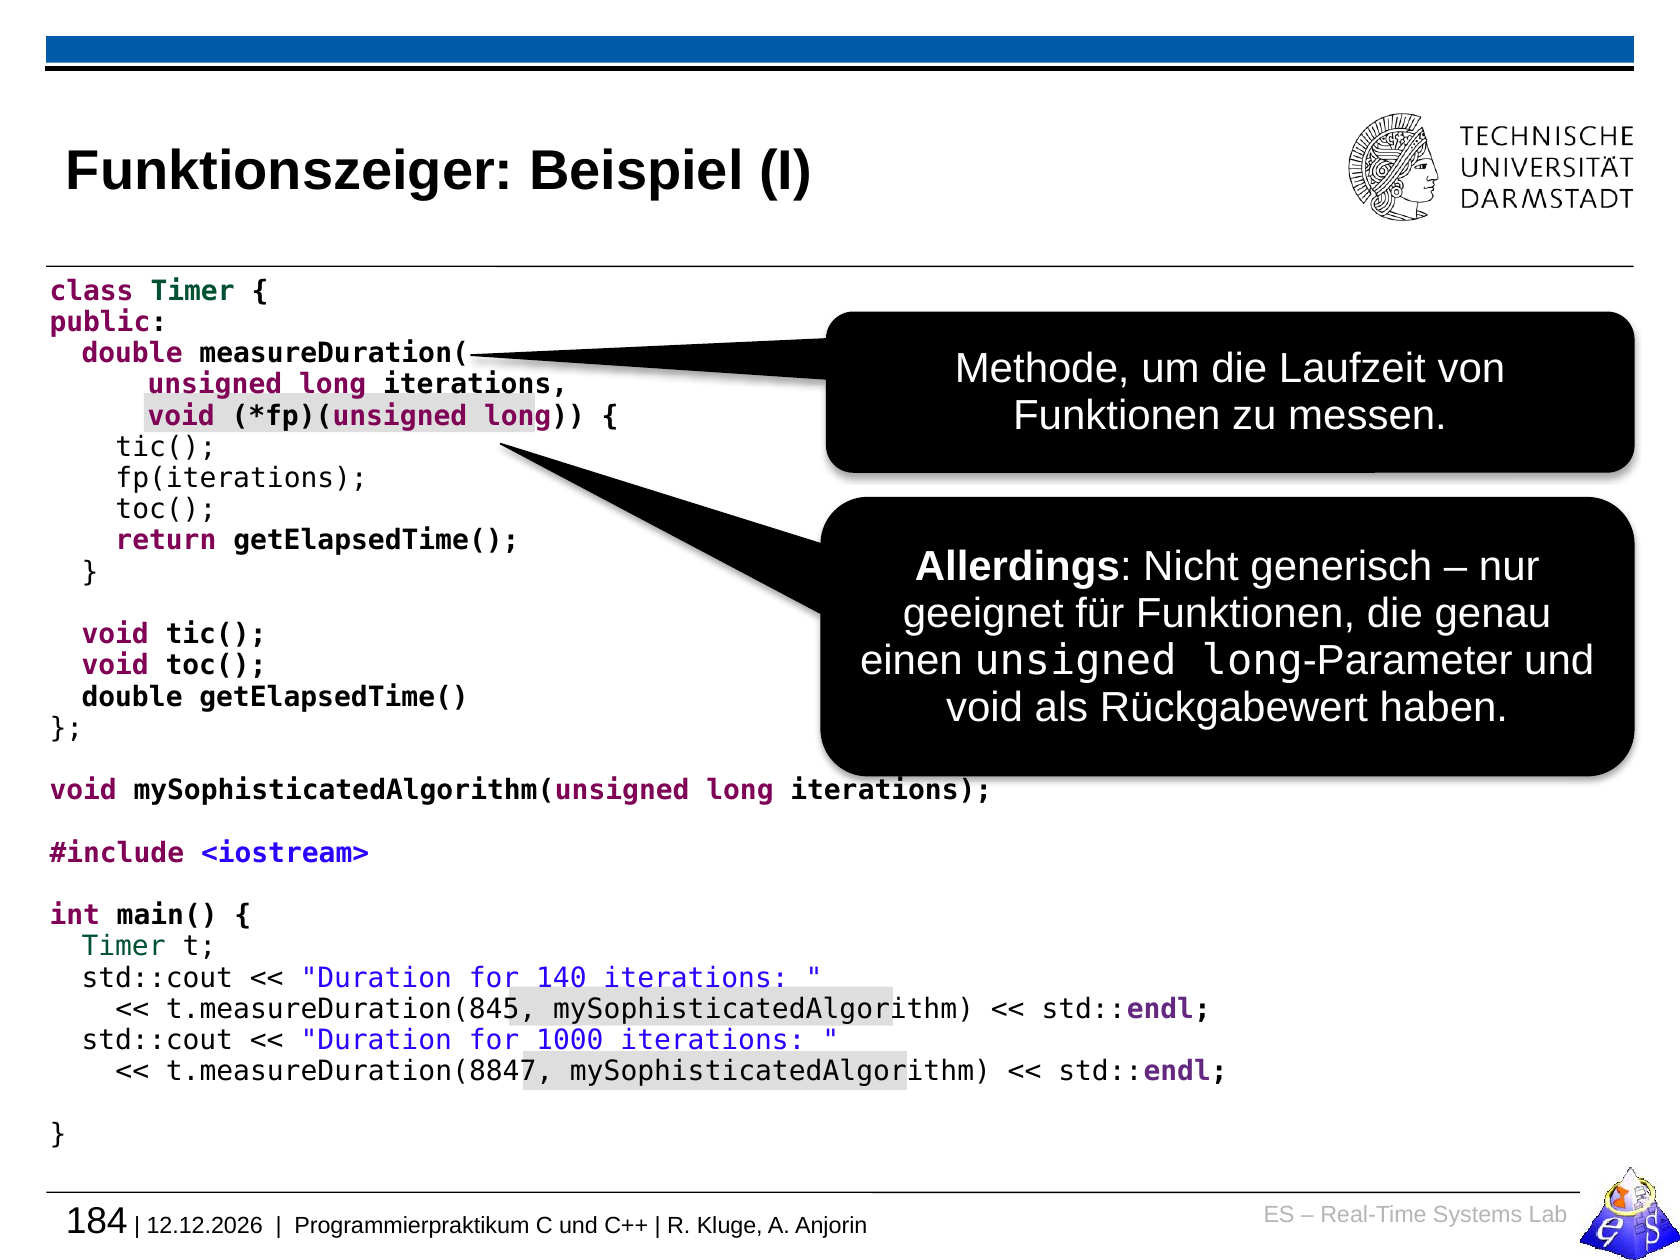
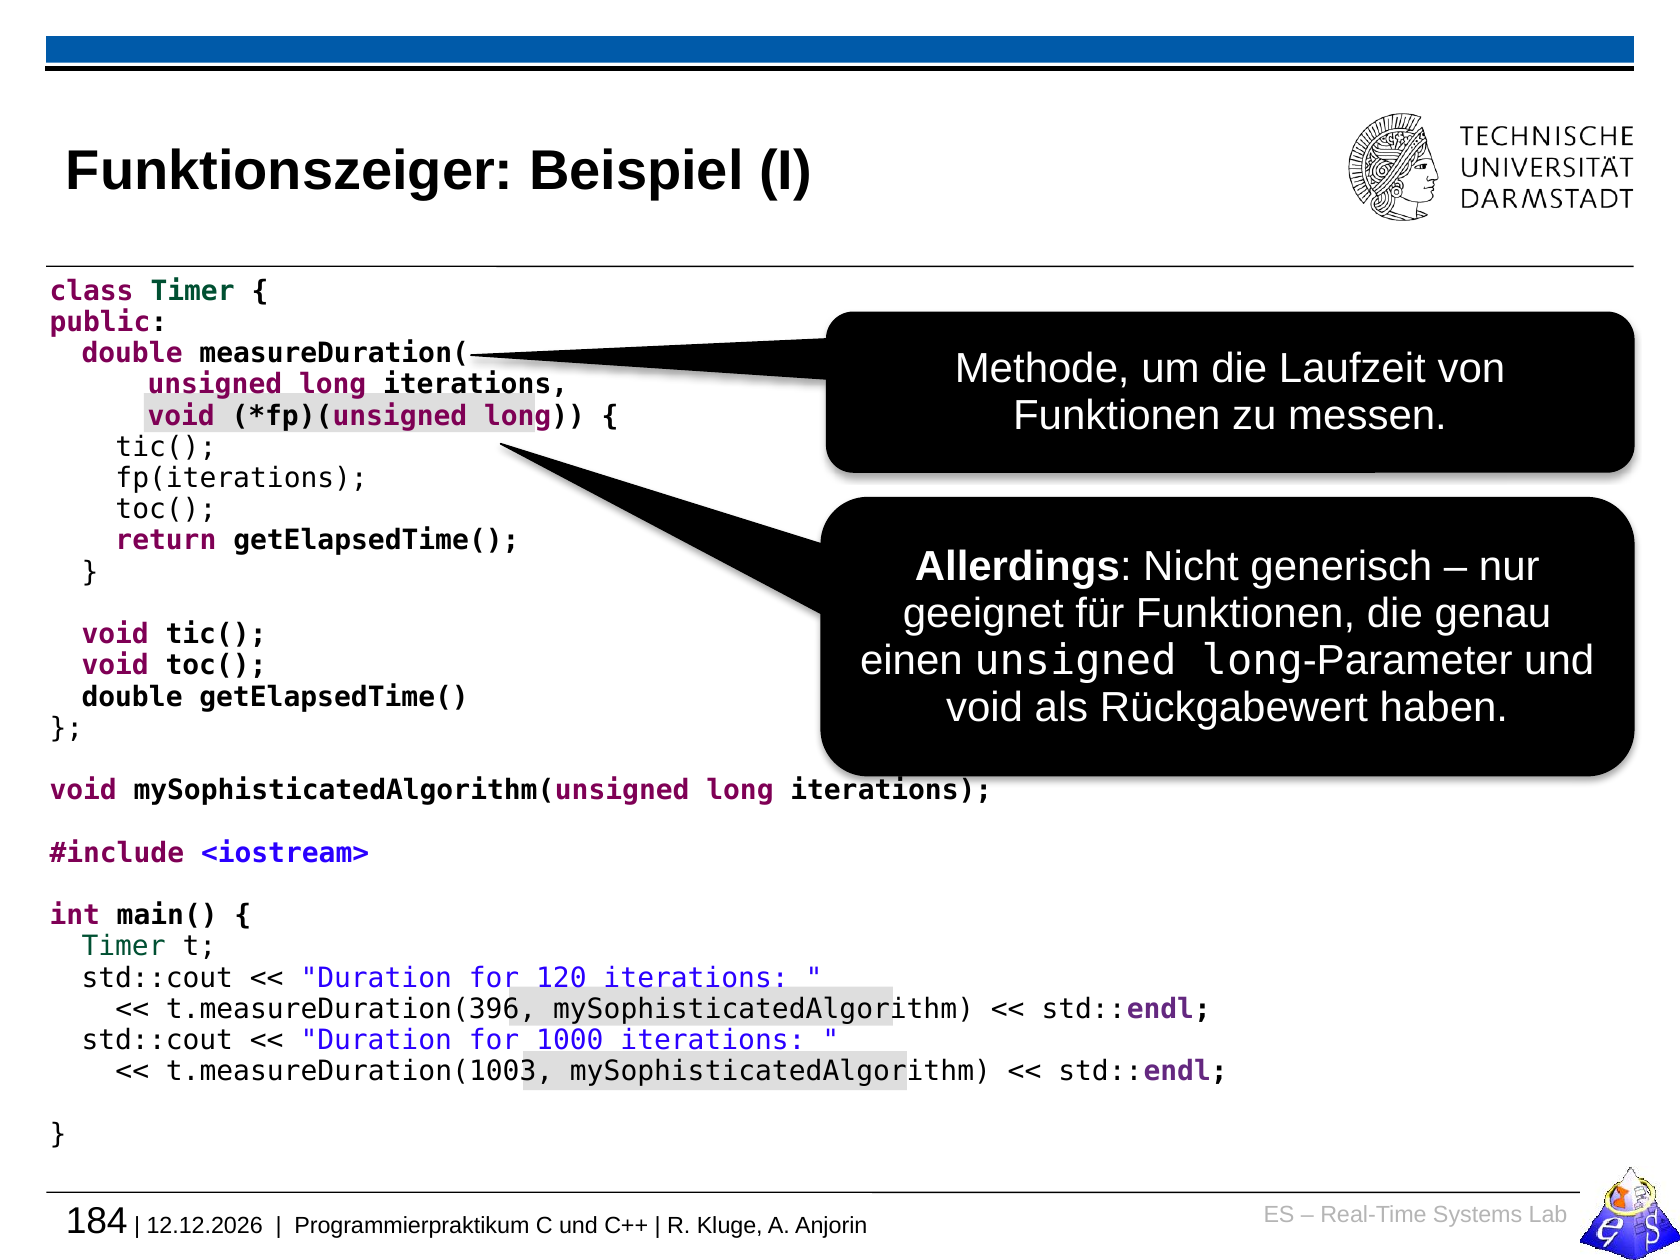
140: 140 -> 120 (561, 978)
t.measureDuration(845: t.measureDuration(845 -> t.measureDuration(396 (351, 1009)
t.measureDuration(8847: t.measureDuration(8847 -> t.measureDuration(1003 (360, 1071)
